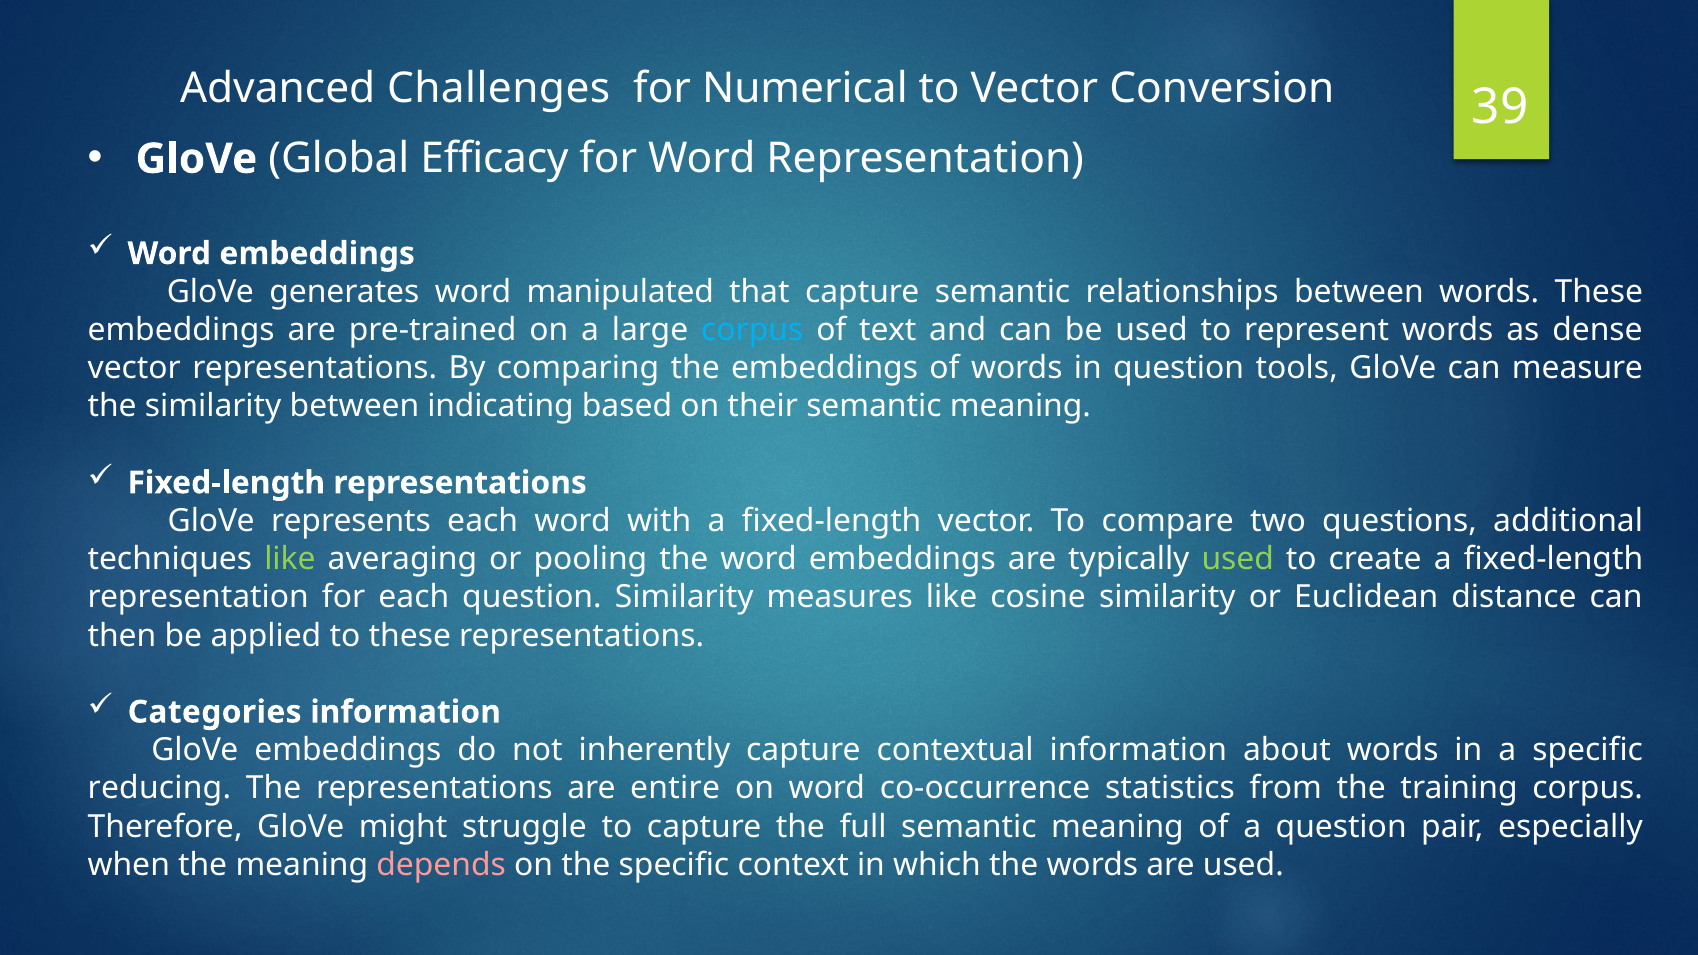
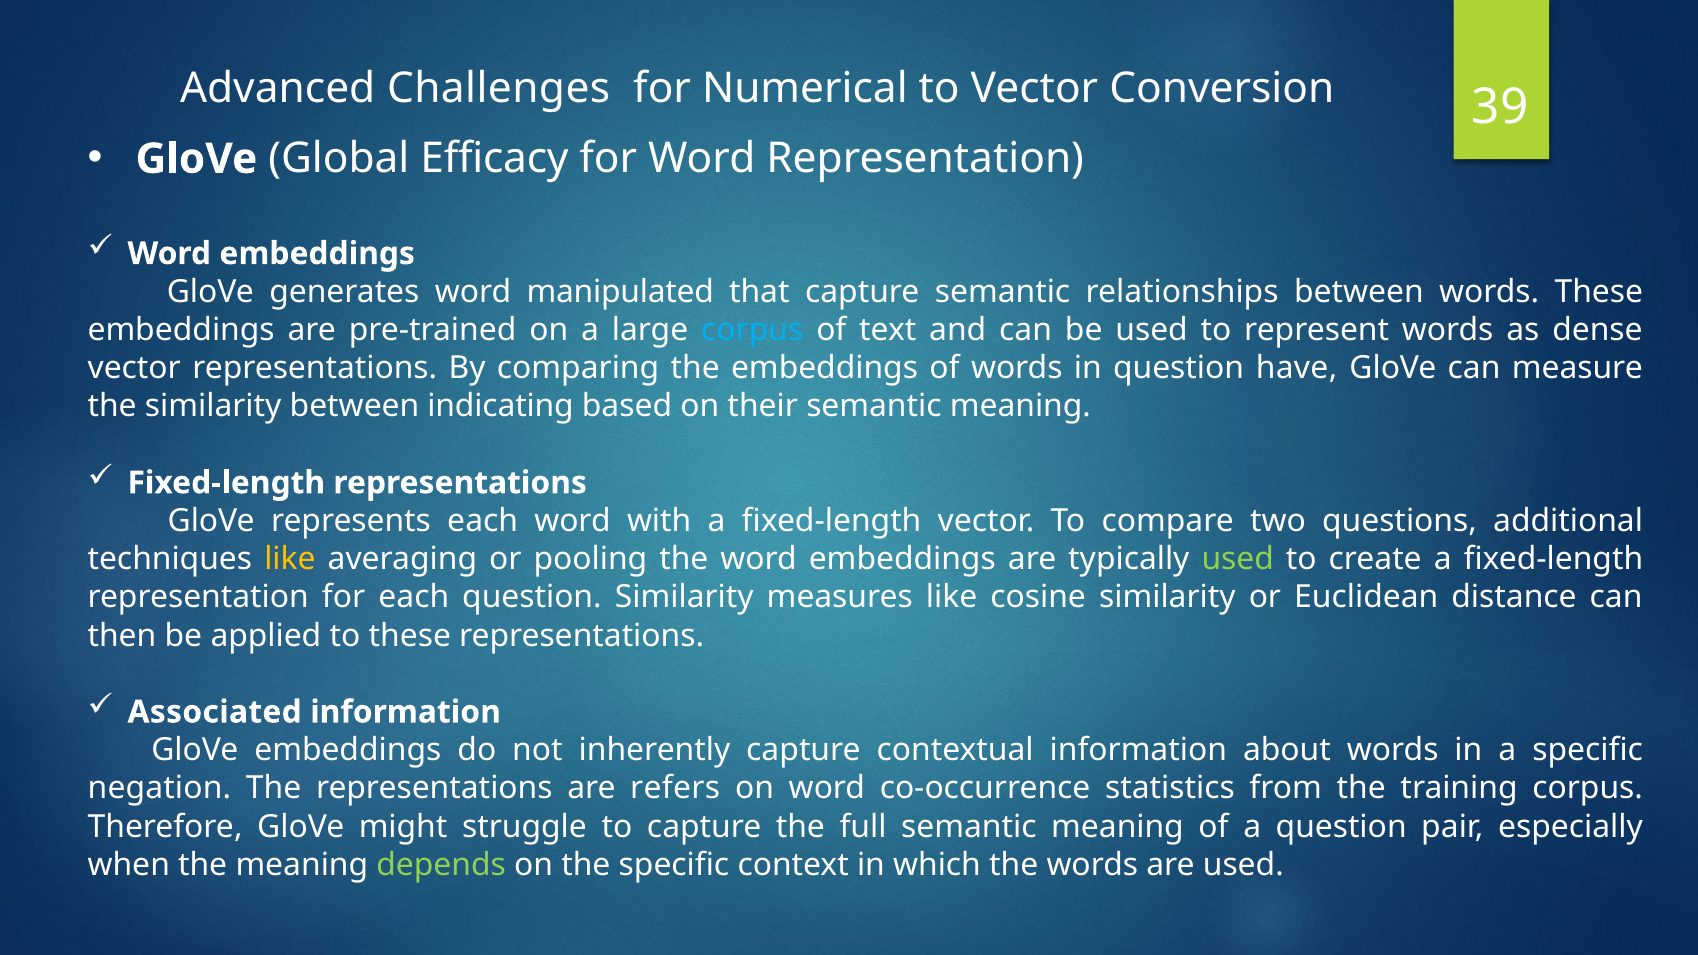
tools: tools -> have (1297, 368)
like colour: light green -> yellow (290, 559)
Categories: Categories -> Associated (215, 712)
reducing: reducing -> negation (159, 789)
entire: entire -> refers (675, 789)
depends colour: pink -> light green (441, 865)
